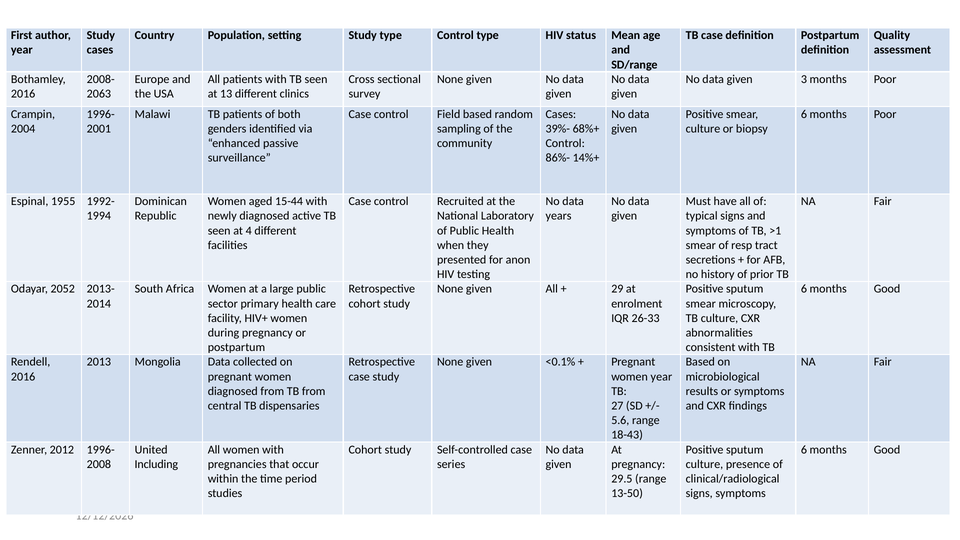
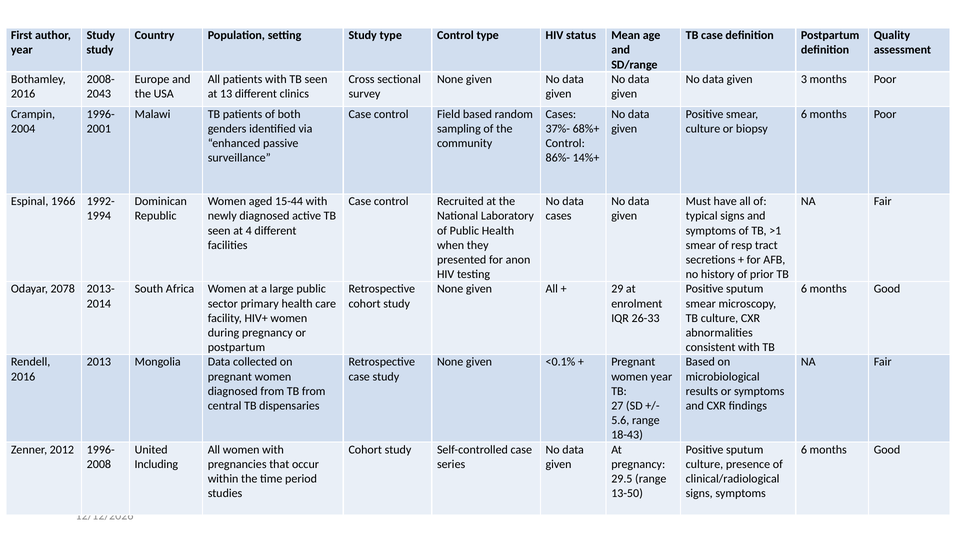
cases: cases -> study (100, 50)
2063: 2063 -> 2043 (99, 94)
39%-: 39%- -> 37%- (558, 129)
1955: 1955 -> 1966 (63, 201)
years: years -> cases (559, 216)
2052: 2052 -> 2078 (63, 289)
